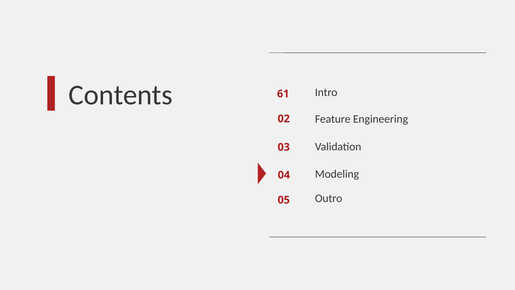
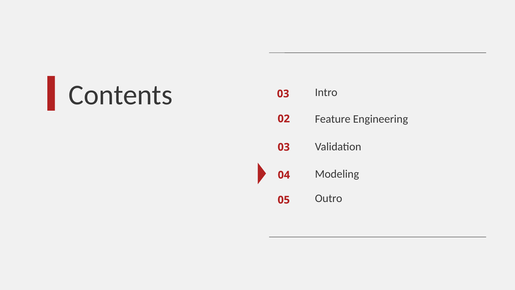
Contents 61: 61 -> 03 (283, 94)
